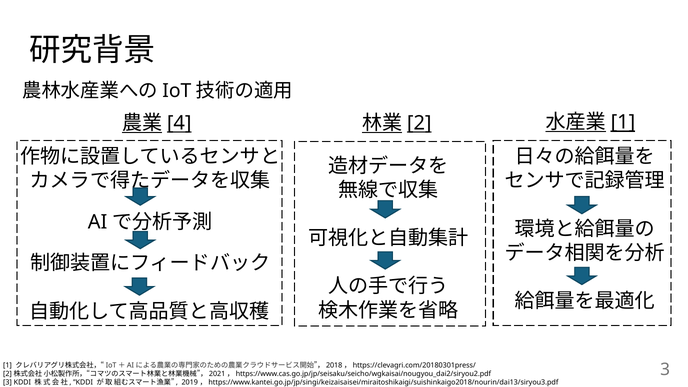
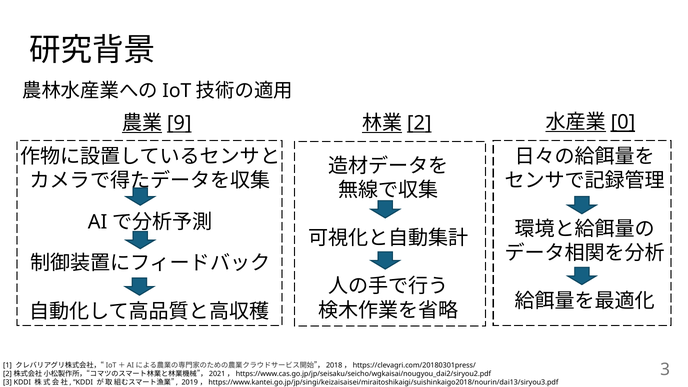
4: 4 -> 9 (179, 123)
1: 1 -> 0 (623, 122)
